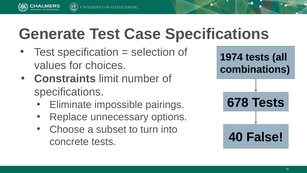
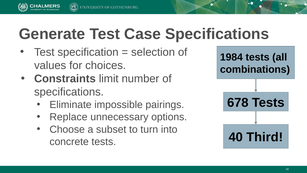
1974: 1974 -> 1984 (231, 57)
False: False -> Third (265, 137)
